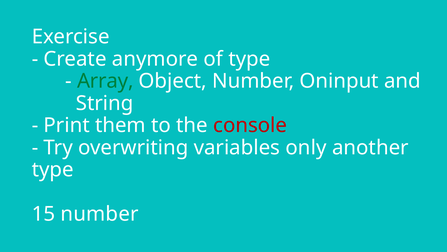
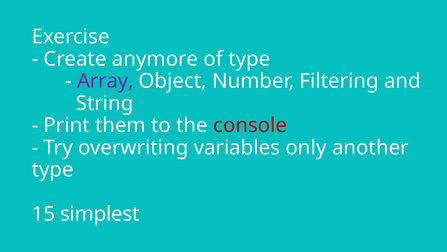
Array colour: green -> purple (105, 81)
Oninput: Oninput -> Filtering (339, 81)
15 number: number -> simplest (100, 214)
